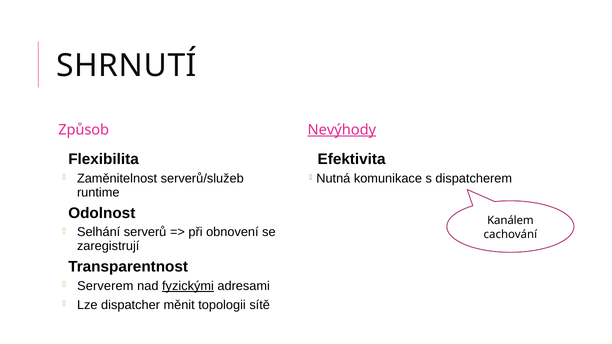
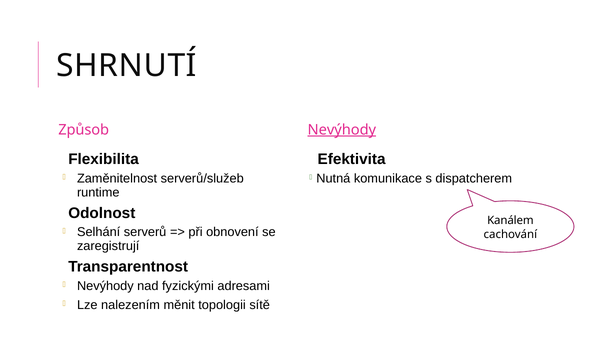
Serverem: Serverem -> Nevýhody (105, 286)
fyzickými underline: present -> none (188, 286)
dispatcher: dispatcher -> nalezením (131, 305)
